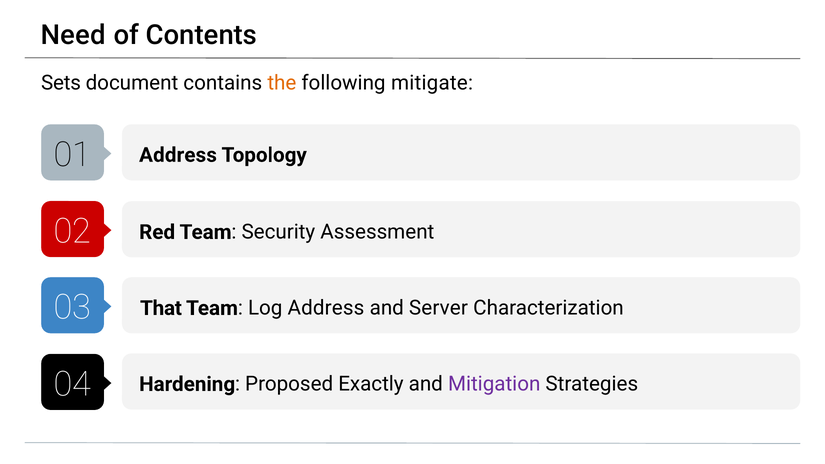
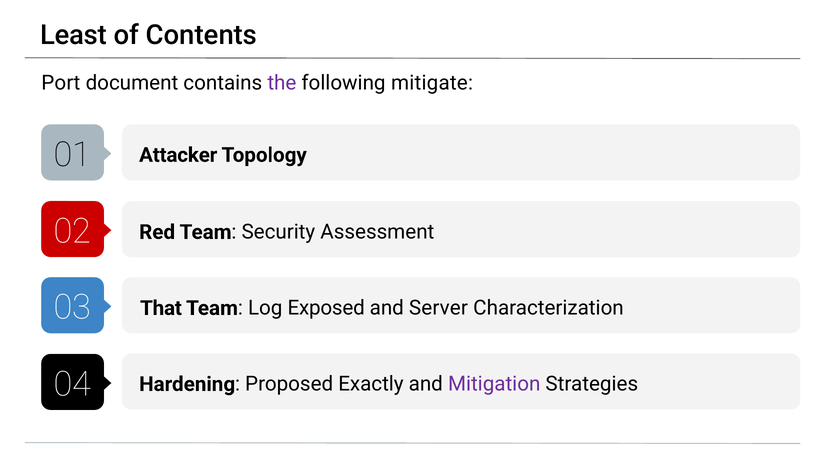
Need: Need -> Least (74, 35)
Sets: Sets -> Port (61, 83)
the colour: orange -> purple (282, 83)
Address: Address -> Attacker (178, 155)
Log Address: Address -> Exposed (326, 308)
